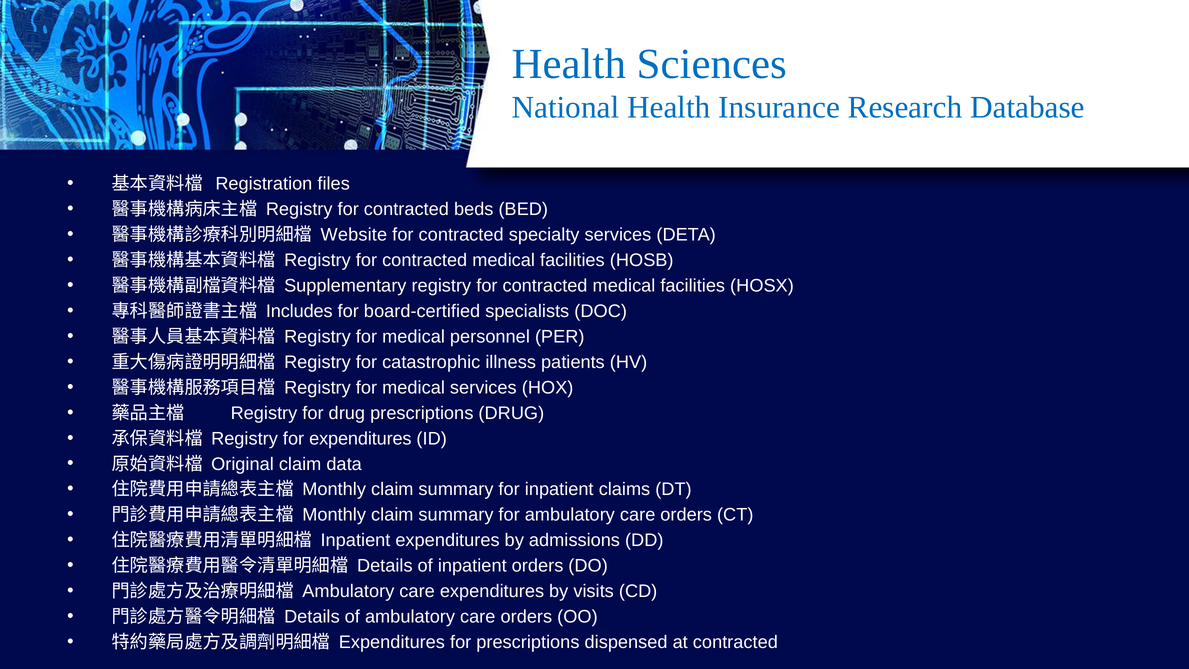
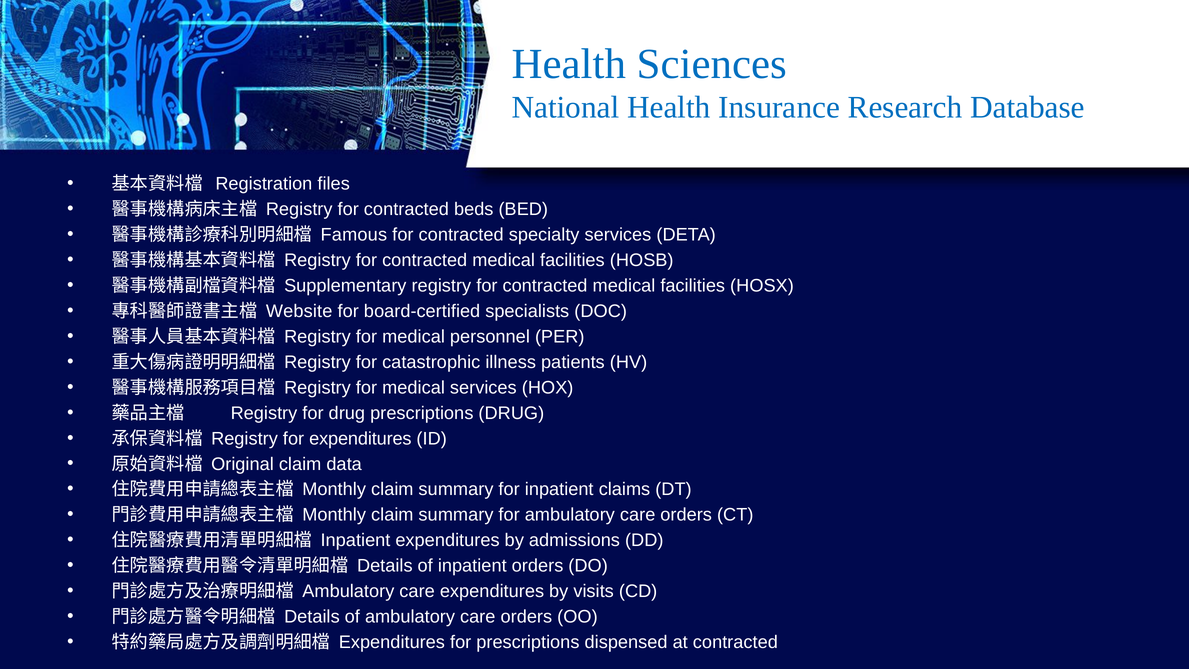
Website: Website -> Famous (354, 235)
Includes: Includes -> Website (299, 311)
